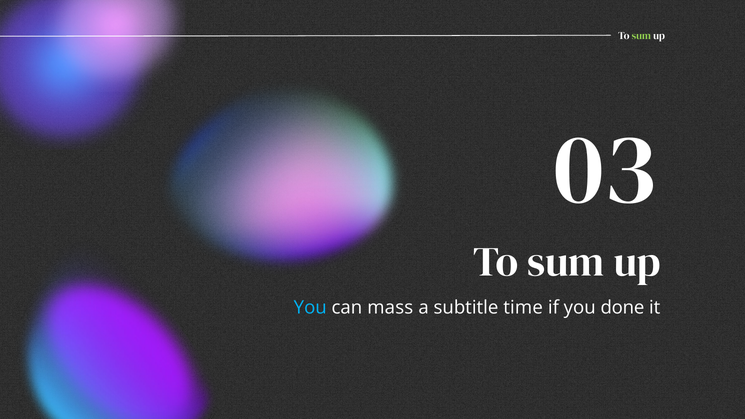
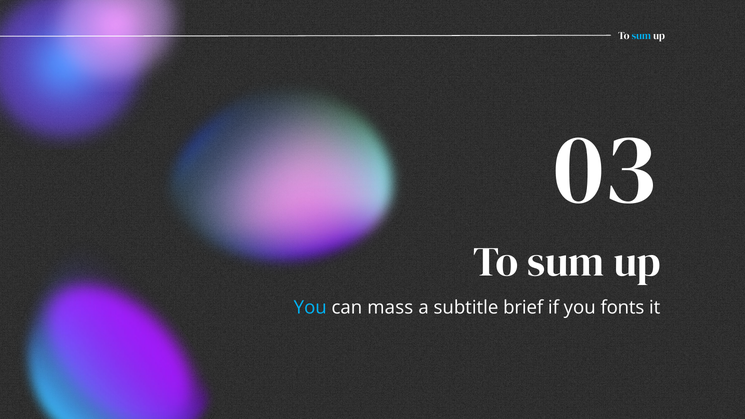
sum colour: light green -> light blue (641, 36)
time: time -> brief (523, 308)
done: done -> fonts (622, 308)
